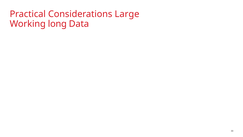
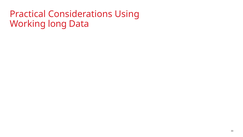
Large: Large -> Using (127, 14)
